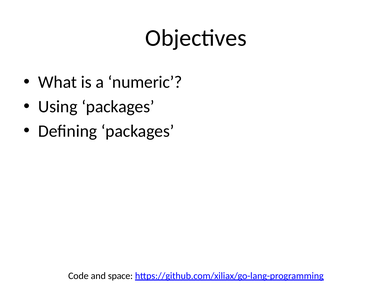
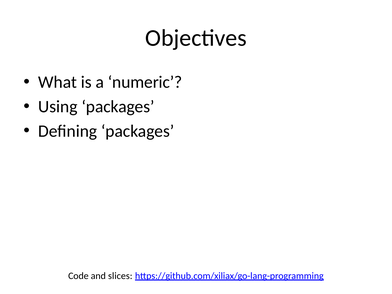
space: space -> slices (120, 276)
